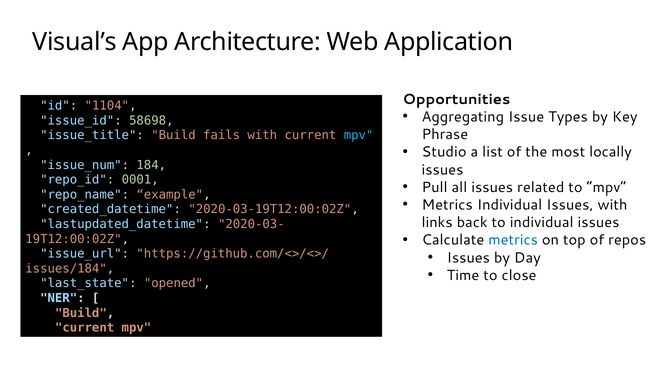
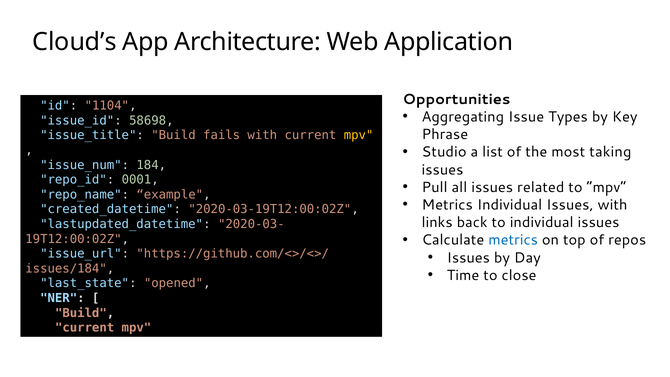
Visual’s: Visual’s -> Cloud’s (74, 42)
mpv colour: light blue -> yellow (359, 135)
locally: locally -> taking (610, 152)
